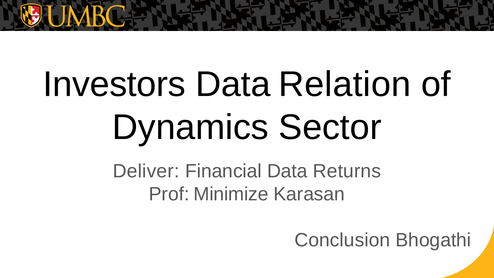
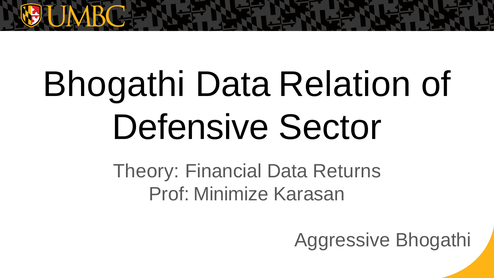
Investors: Investors -> Bhogathi (114, 84)
Dynamics: Dynamics -> Defensive (191, 127)
Deliver: Deliver -> Theory (146, 171)
Conclusion: Conclusion -> Aggressive (342, 240)
